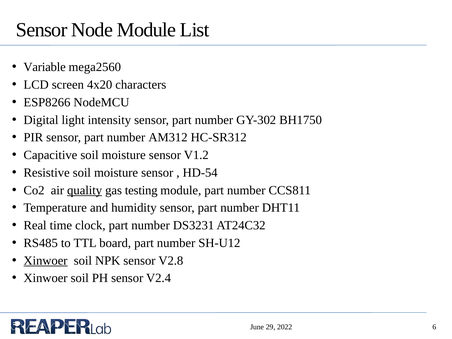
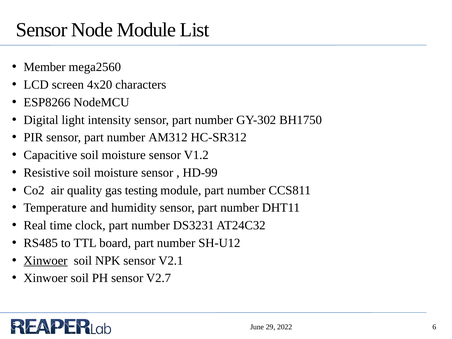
Variable: Variable -> Member (45, 67)
HD-54: HD-54 -> HD-99 (200, 173)
quality underline: present -> none (85, 190)
V2.8: V2.8 -> V2.1 (171, 261)
V2.4: V2.4 -> V2.7 (159, 278)
